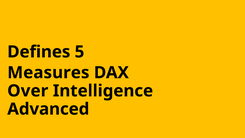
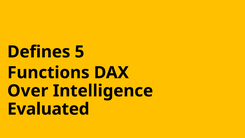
Measures: Measures -> Functions (48, 73)
Advanced: Advanced -> Evaluated (48, 109)
